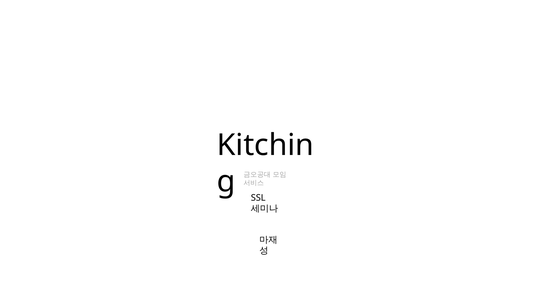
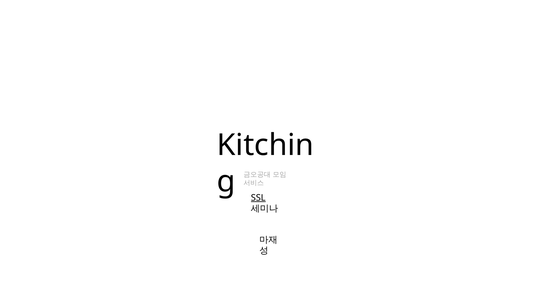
SSL underline: none -> present (258, 198)
